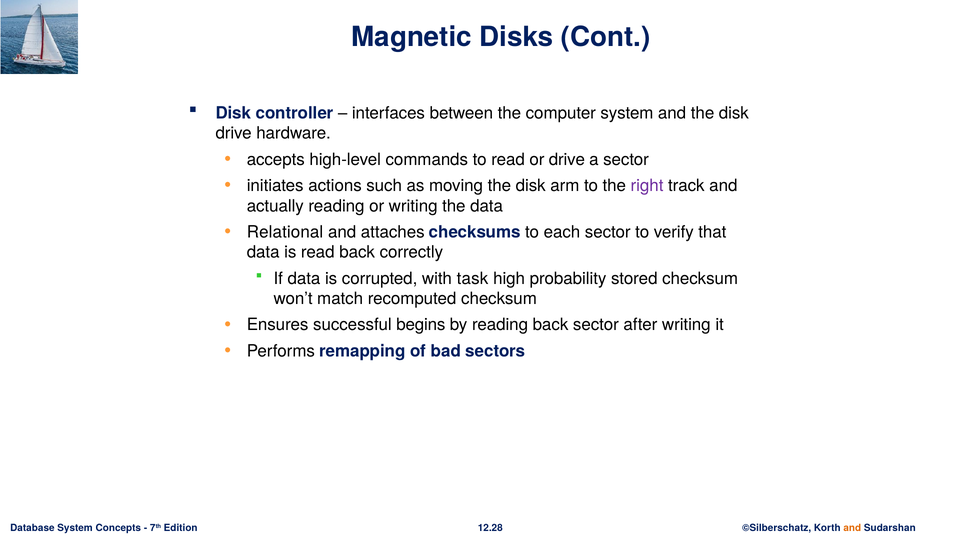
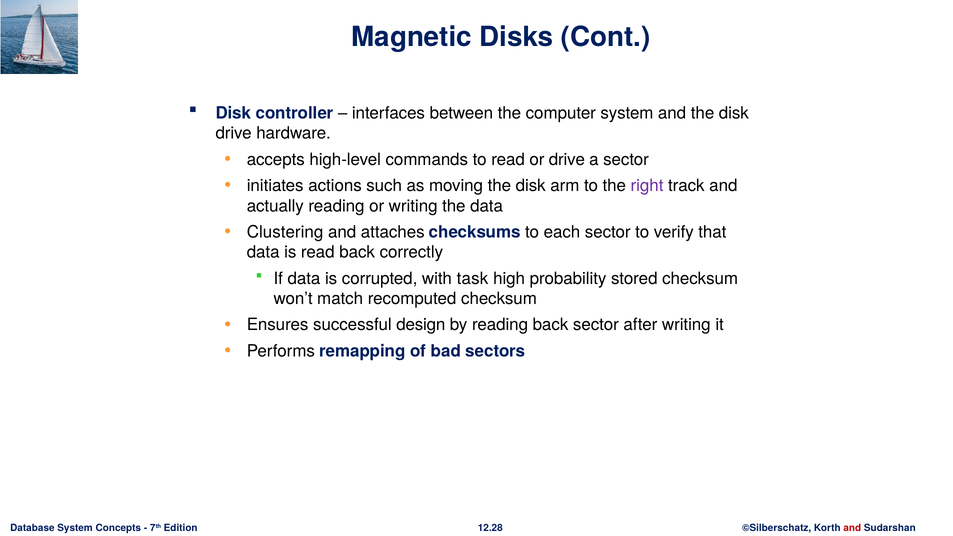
Relational: Relational -> Clustering (285, 232)
begins: begins -> design (421, 325)
and colour: orange -> red (852, 528)
